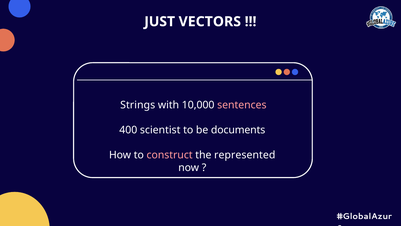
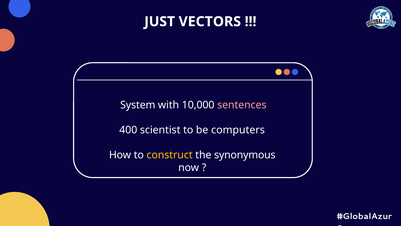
Strings: Strings -> System (138, 105)
documents: documents -> computers (238, 130)
construct colour: pink -> yellow (170, 155)
represented: represented -> synonymous (245, 155)
